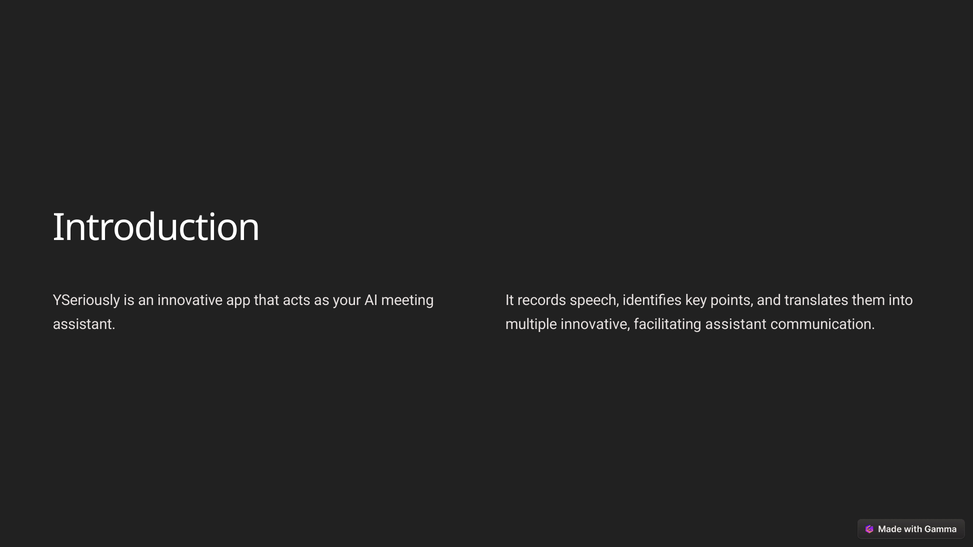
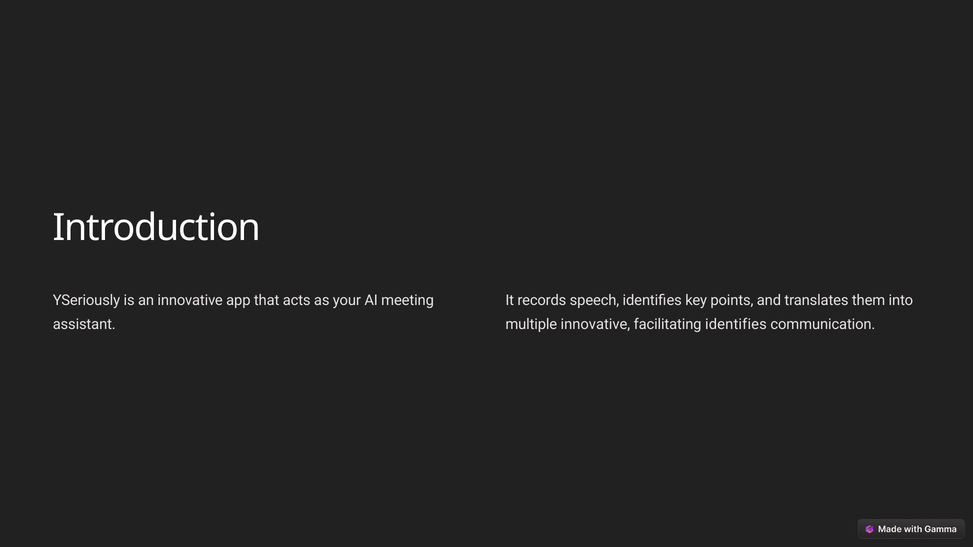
facilitating assistant: assistant -> identifies (736, 325)
